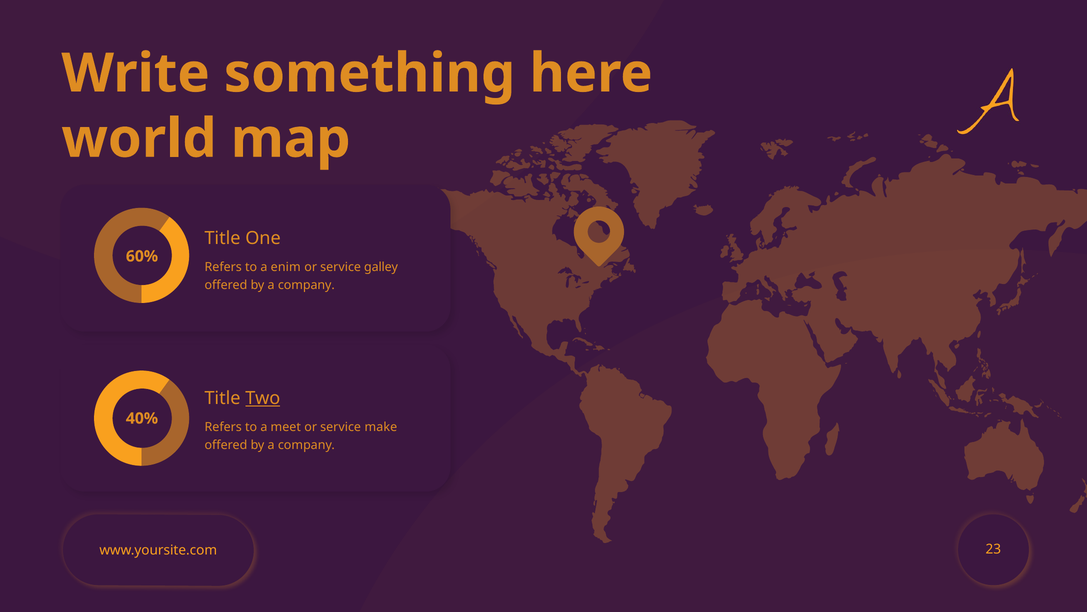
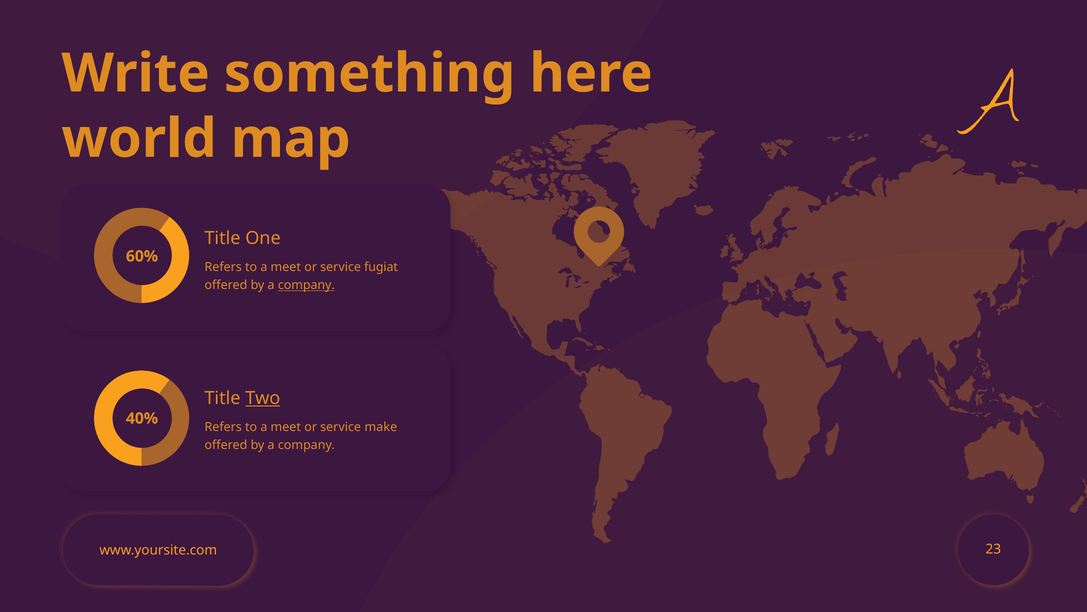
enim: enim -> meet (286, 267)
galley: galley -> fugiat (381, 267)
company underline: none -> present (306, 285)
